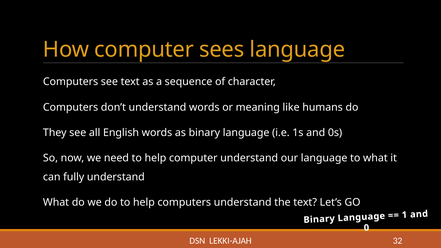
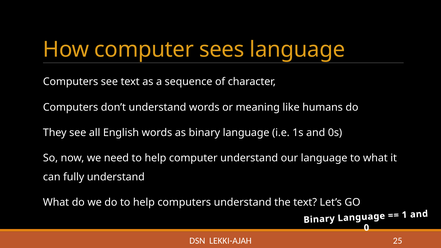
32: 32 -> 25 (398, 241)
